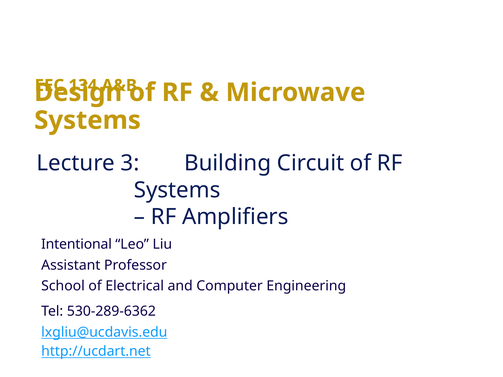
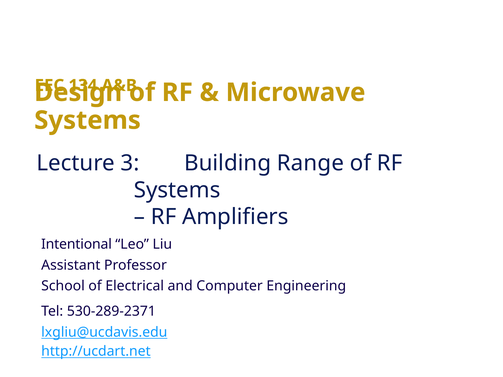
Circuit: Circuit -> Range (311, 163)
530-289-6362: 530-289-6362 -> 530-289-2371 (111, 311)
